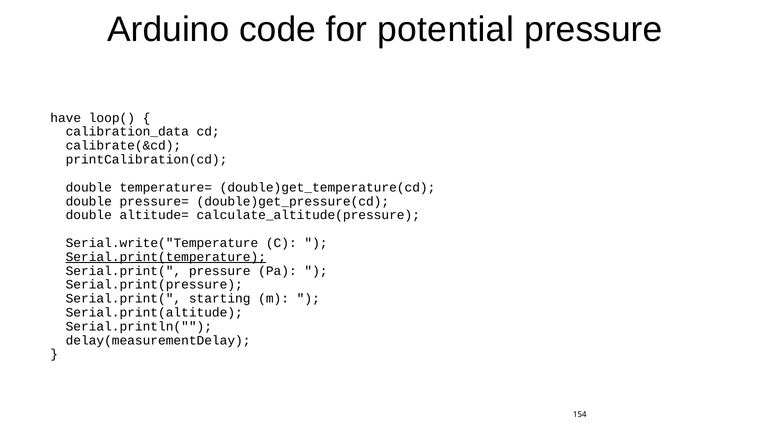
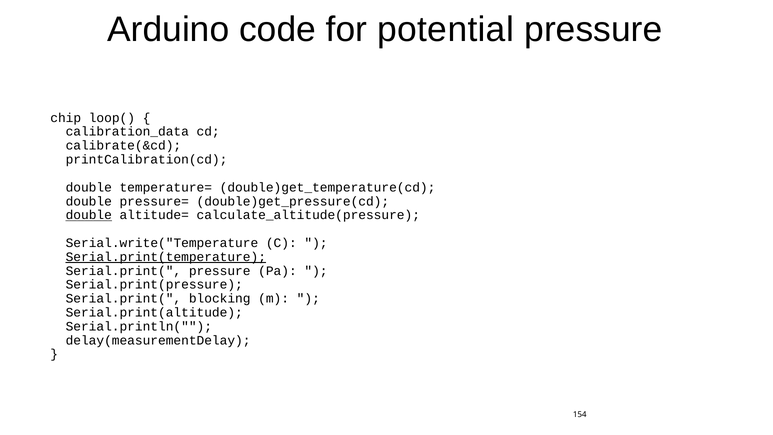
have: have -> chip (66, 118)
double underline: none -> present (89, 215)
starting: starting -> blocking (220, 298)
